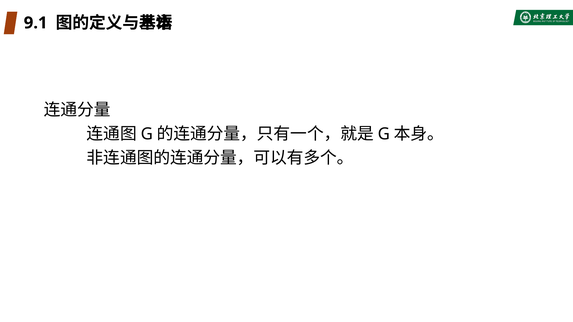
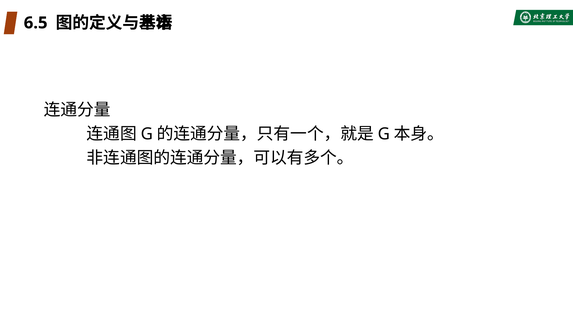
9.1: 9.1 -> 6.5 (36, 23)
